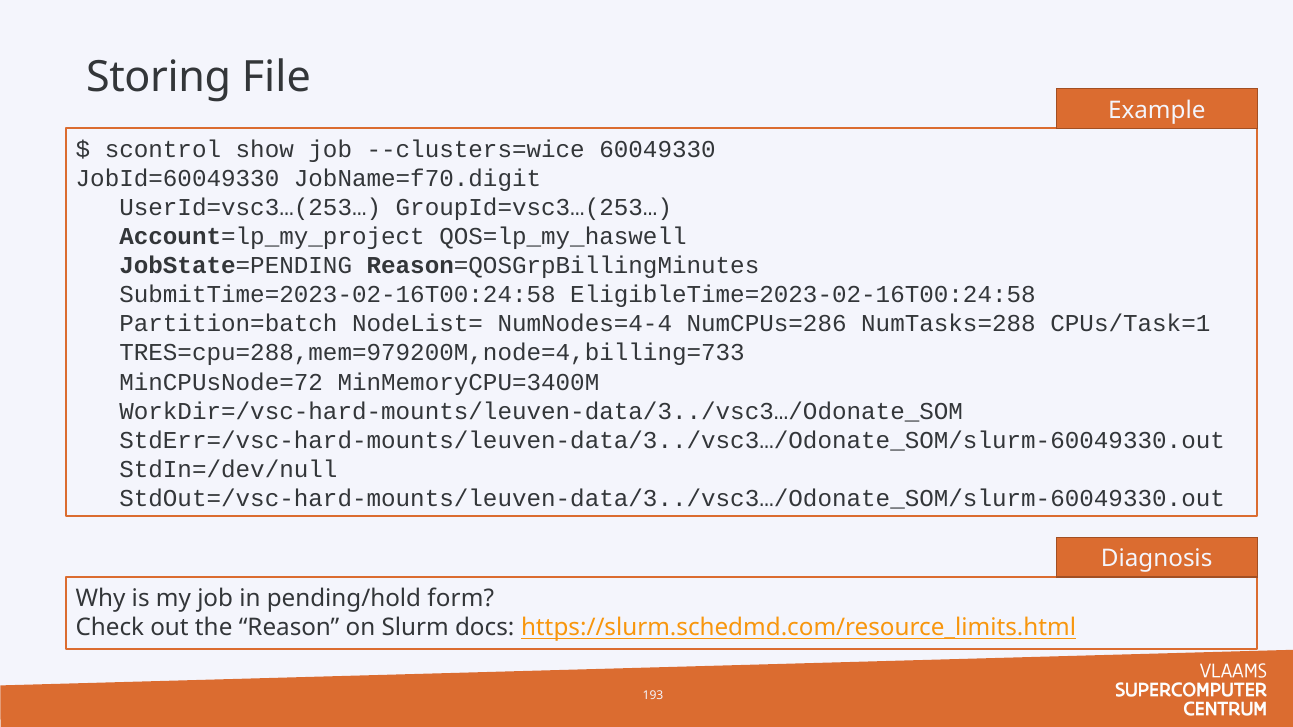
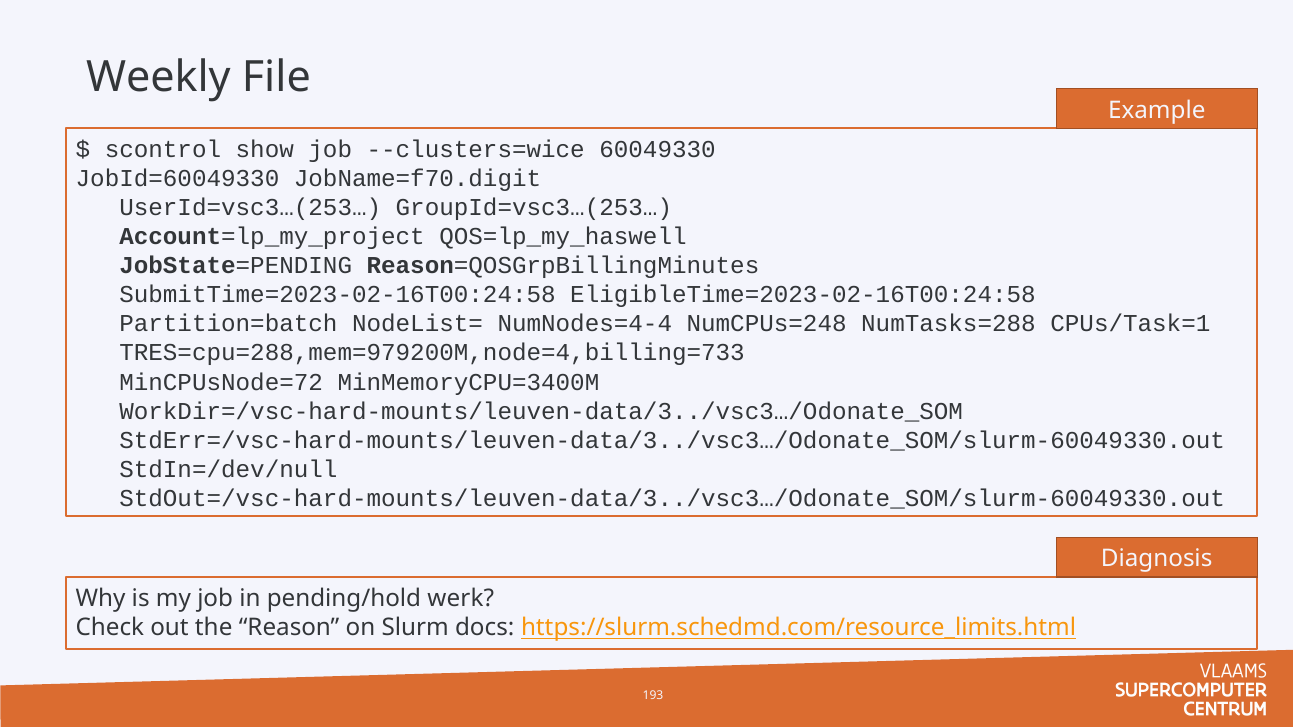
Storing: Storing -> Weekly (158, 77)
NumCPUs=286: NumCPUs=286 -> NumCPUs=248 (767, 324)
form: form -> werk (461, 599)
